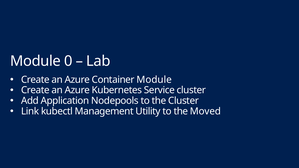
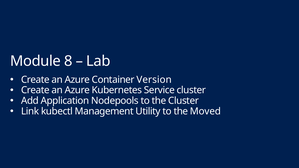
0: 0 -> 8 (68, 61)
Container Module: Module -> Version (154, 80)
